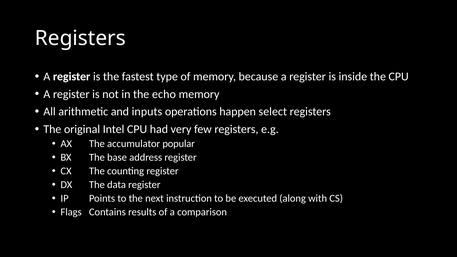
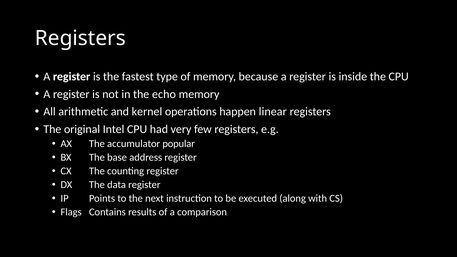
inputs: inputs -> kernel (147, 112)
select: select -> linear (273, 112)
